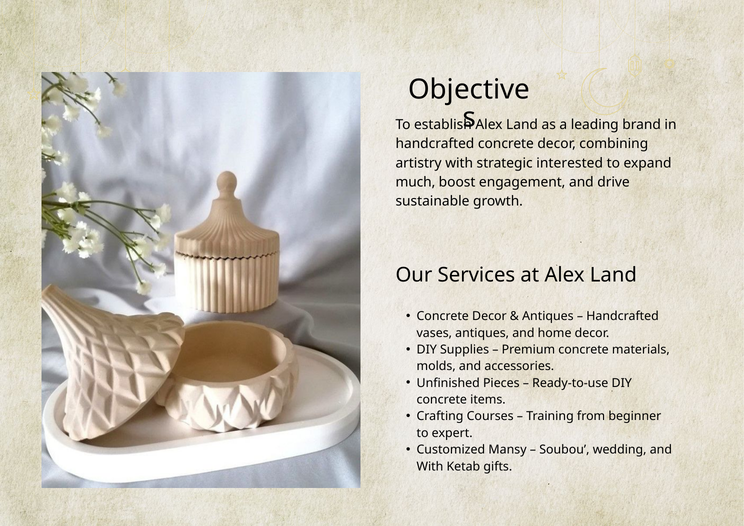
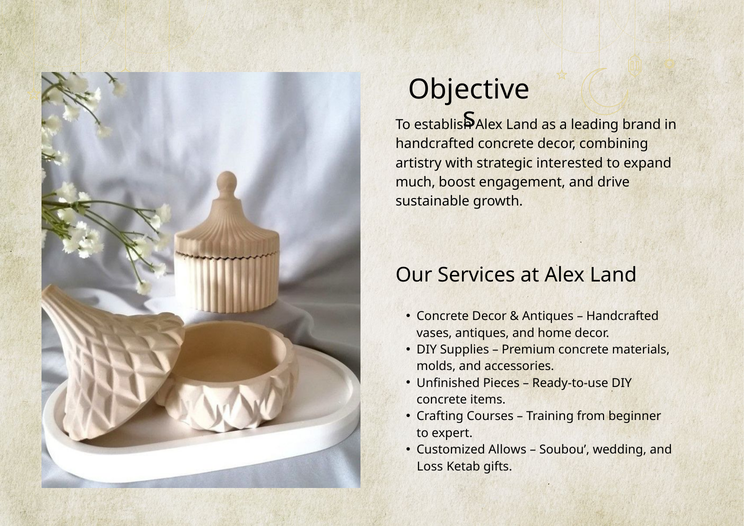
Mansy: Mansy -> Allows (507, 450)
With: With -> Loss (430, 466)
